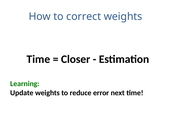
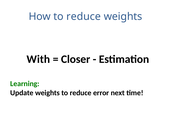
How to correct: correct -> reduce (84, 17)
Time: Time -> With (38, 59)
